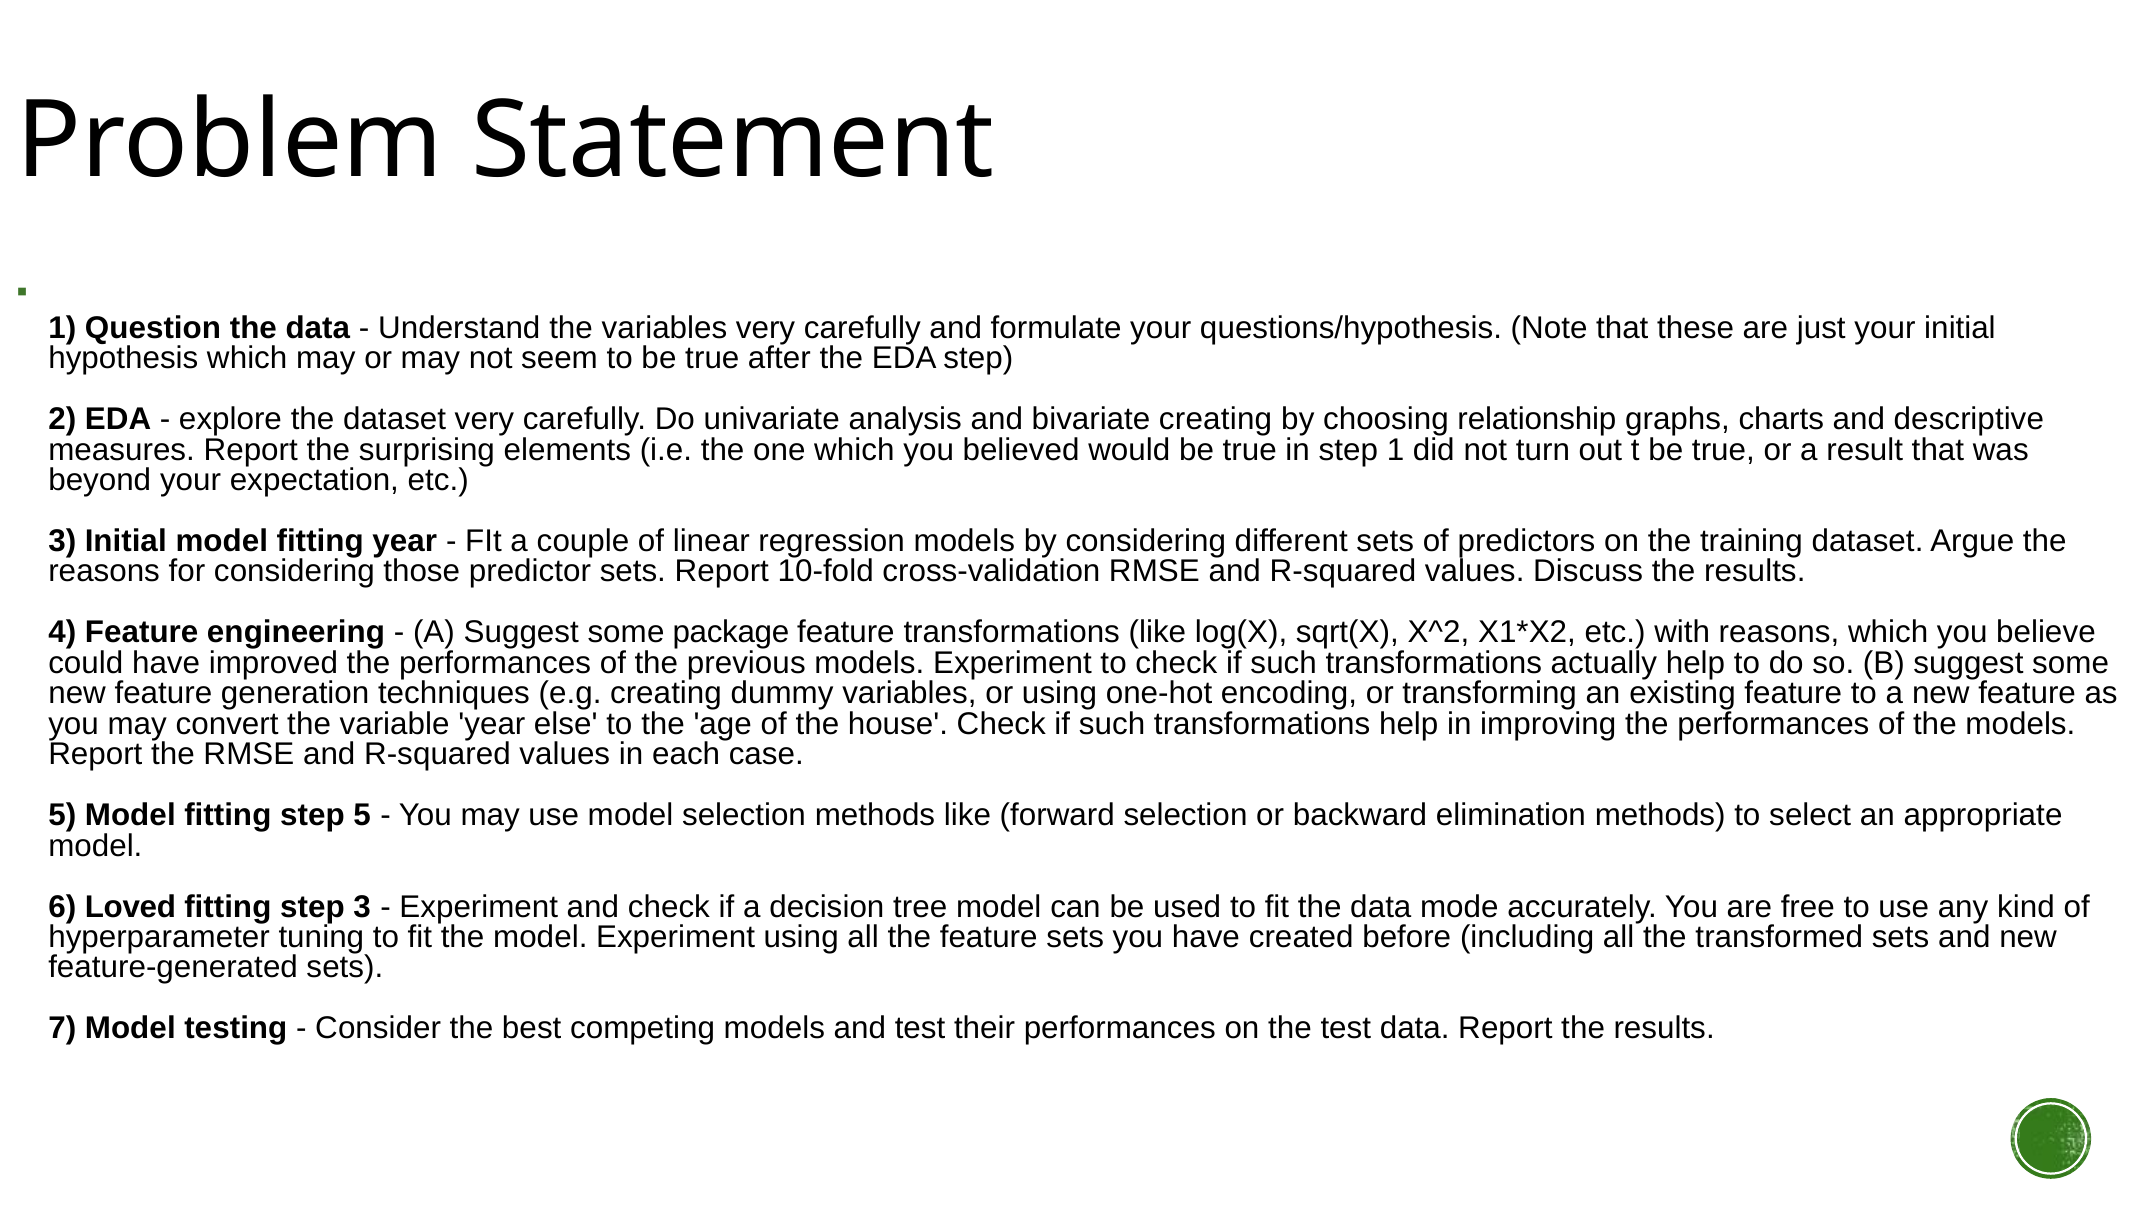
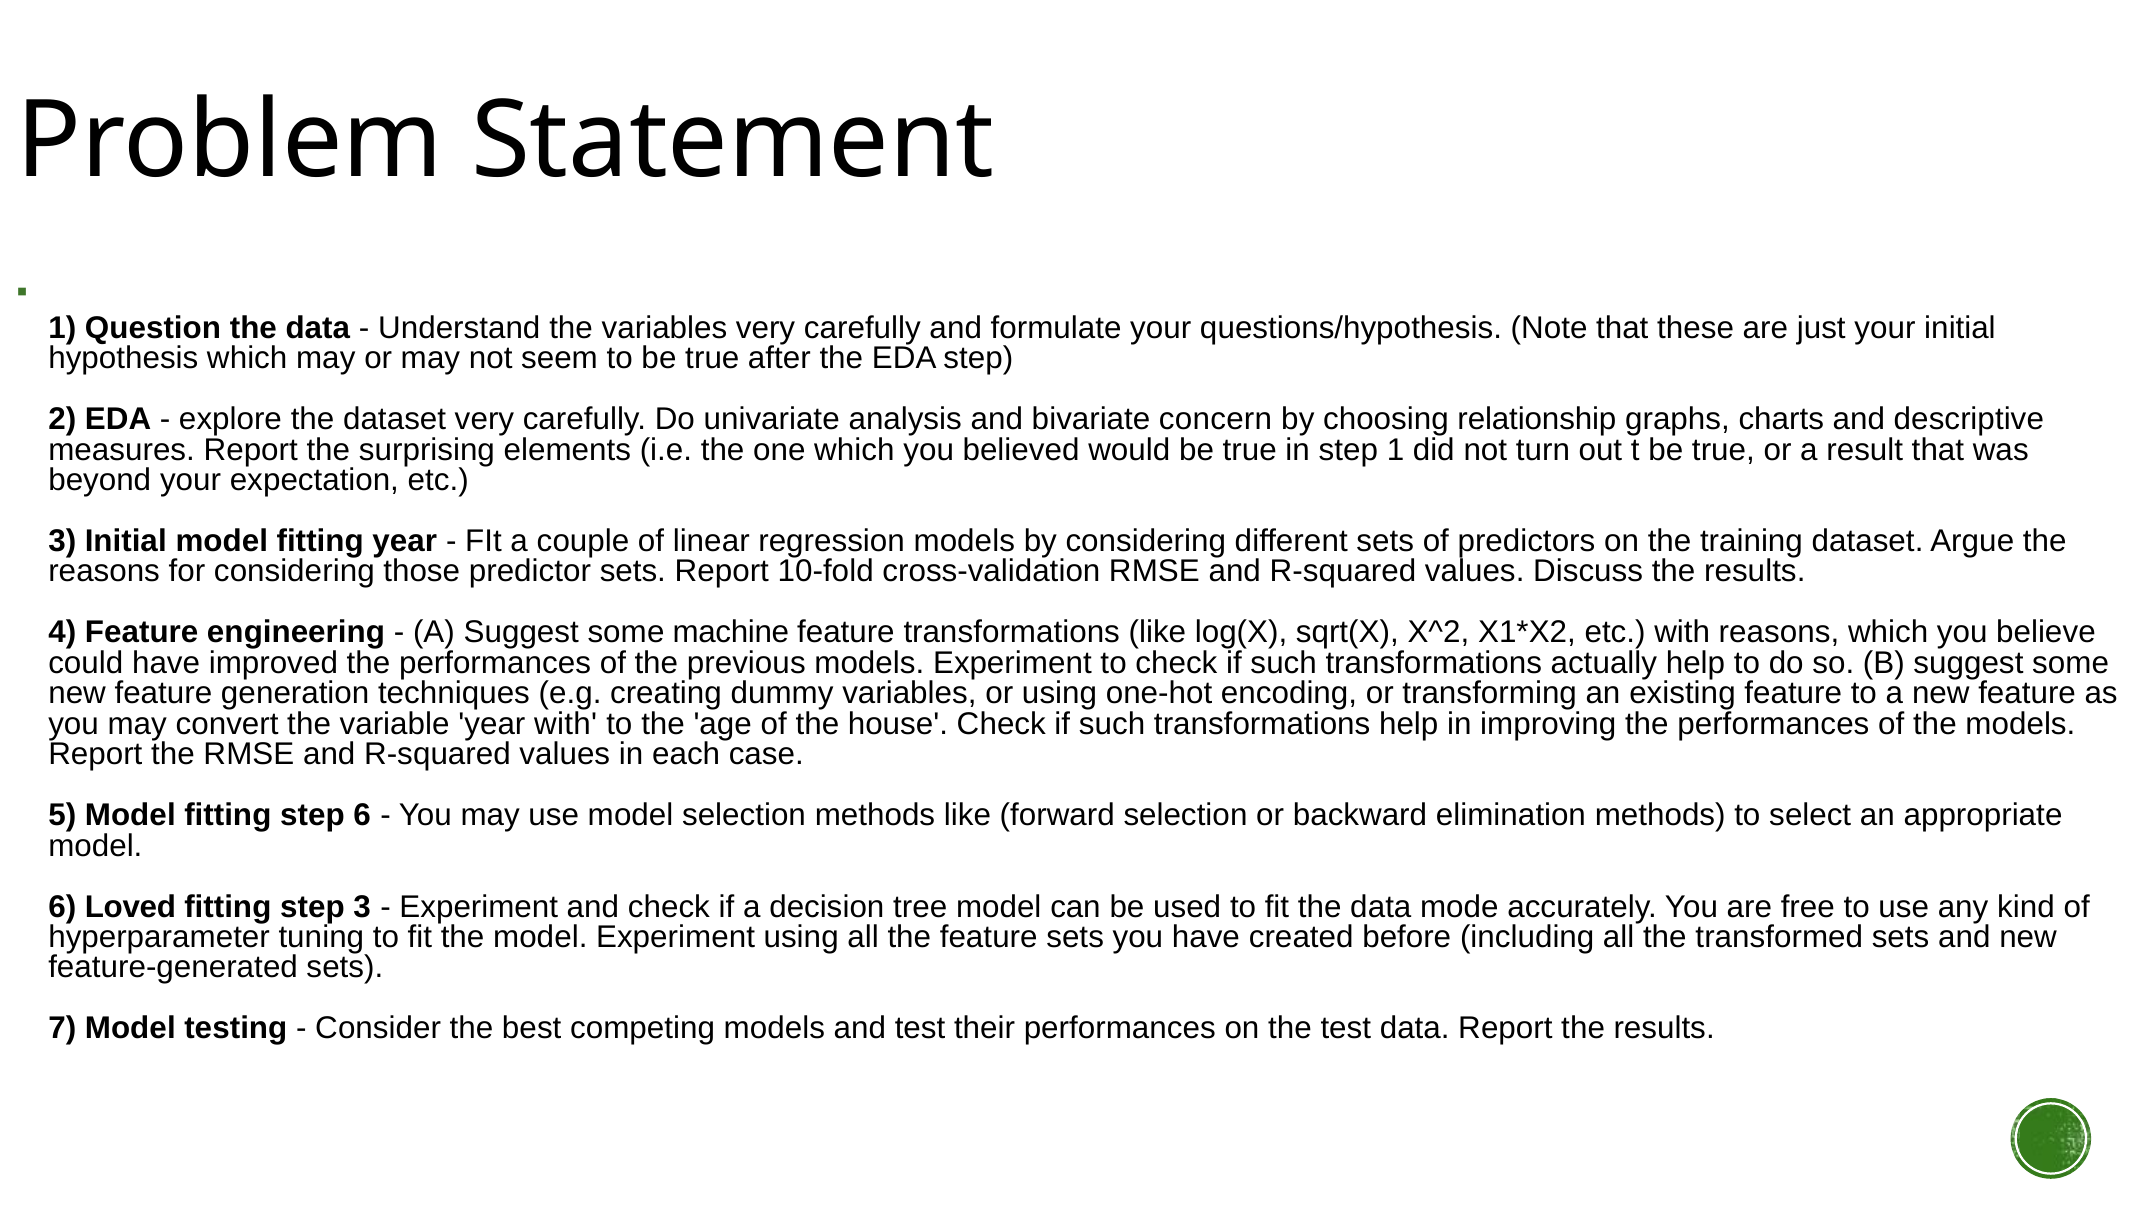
bivariate creating: creating -> concern (1216, 419)
package: package -> machine (731, 633)
year else: else -> with (566, 724)
step 5: 5 -> 6 (362, 816)
